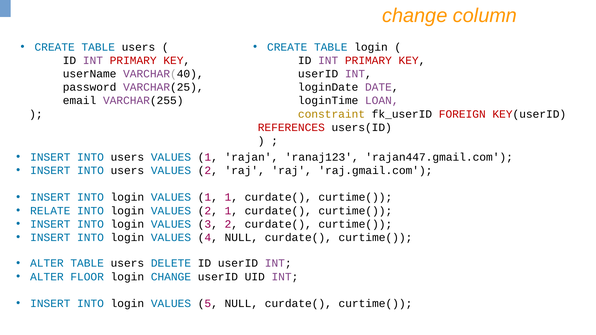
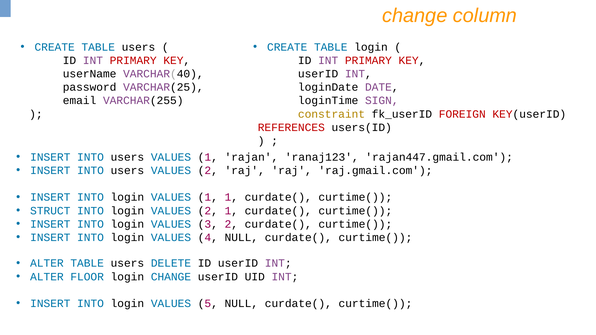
LOAN: LOAN -> SIGN (382, 101)
RELATE: RELATE -> STRUCT (50, 211)
